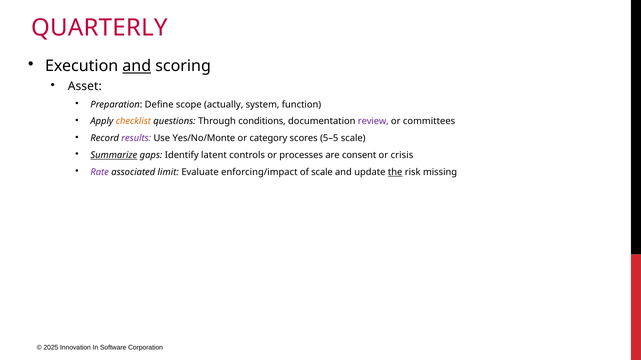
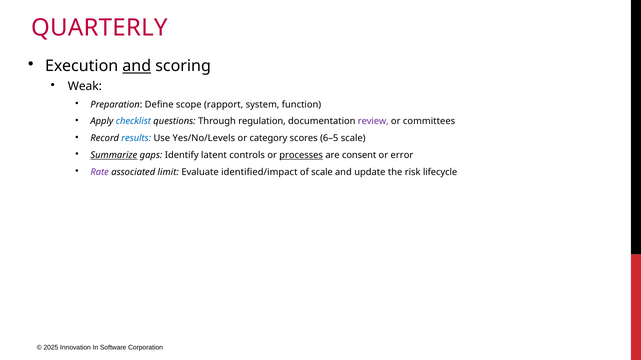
Asset: Asset -> Weak (85, 86)
actually: actually -> rapport (224, 105)
checklist colour: orange -> blue (133, 122)
conditions: conditions -> regulation (262, 122)
results colour: purple -> blue (136, 139)
Yes/No/Monte: Yes/No/Monte -> Yes/No/Levels (204, 139)
5–5: 5–5 -> 6–5 (329, 139)
processes underline: none -> present (301, 155)
crisis: crisis -> error (402, 155)
enforcing/impact: enforcing/impact -> identified/impact (259, 172)
the underline: present -> none (395, 172)
missing: missing -> lifecycle (440, 172)
